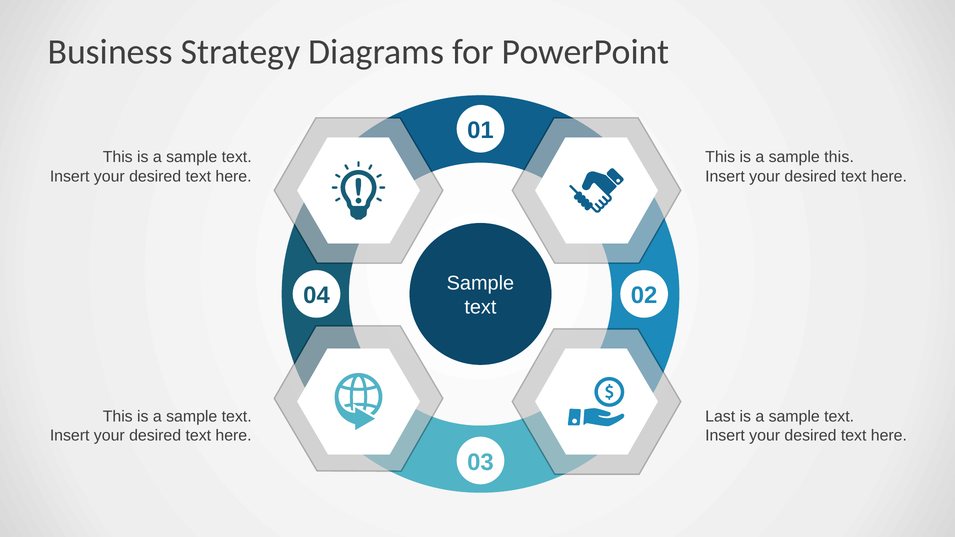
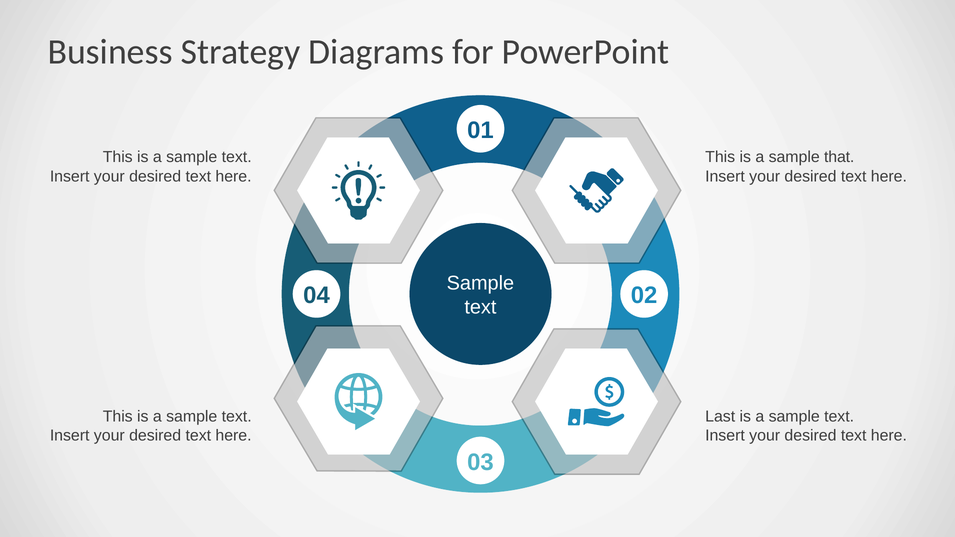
sample this: this -> that (839, 157)
